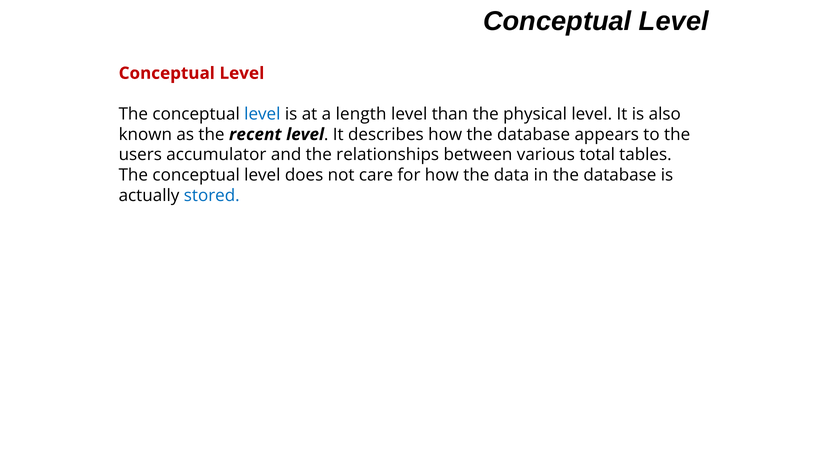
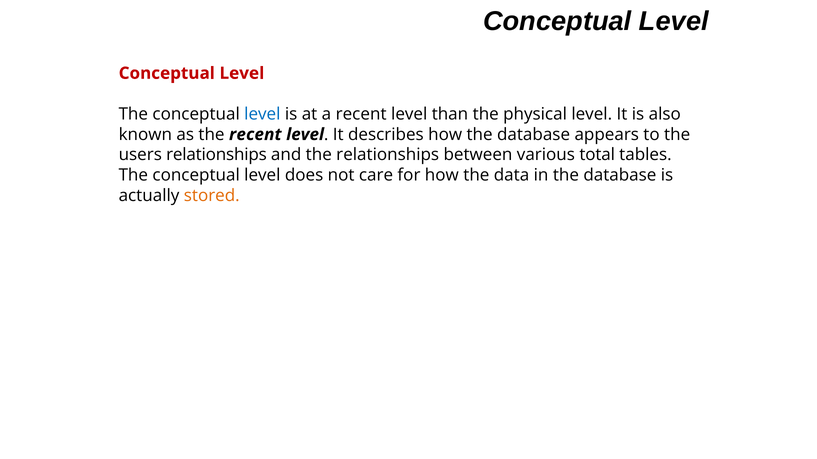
a length: length -> recent (361, 114)
users accumulator: accumulator -> relationships (216, 155)
stored colour: blue -> orange (212, 196)
